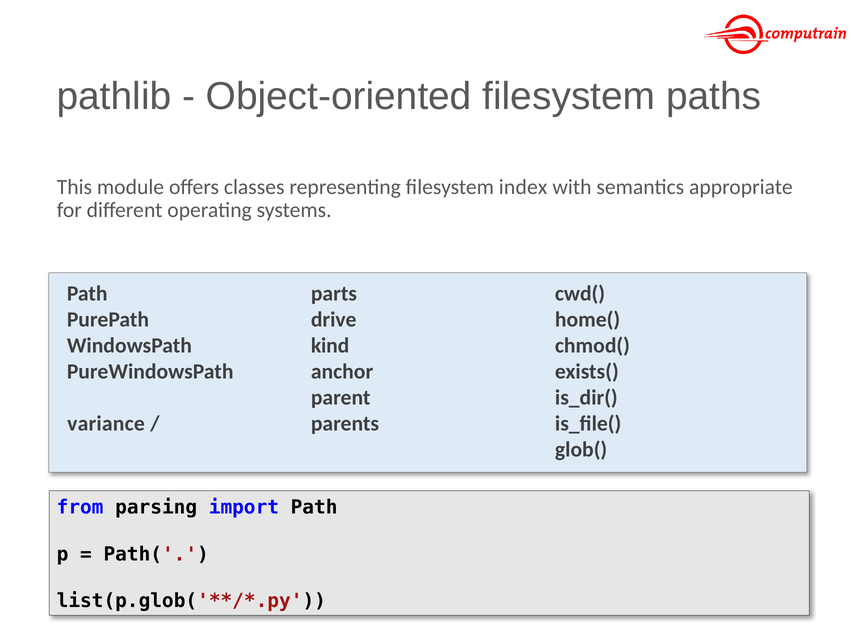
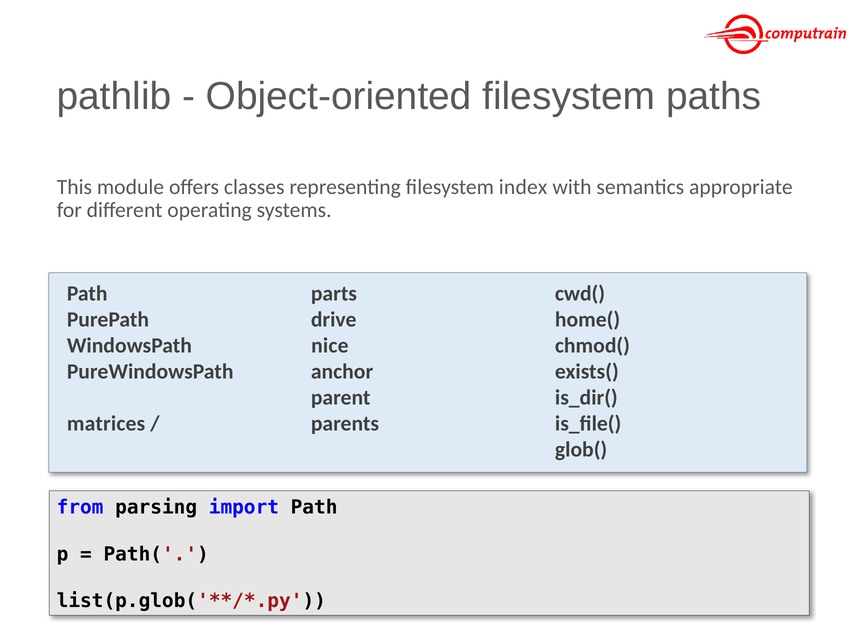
kind: kind -> nice (330, 345)
variance: variance -> matrices (106, 423)
